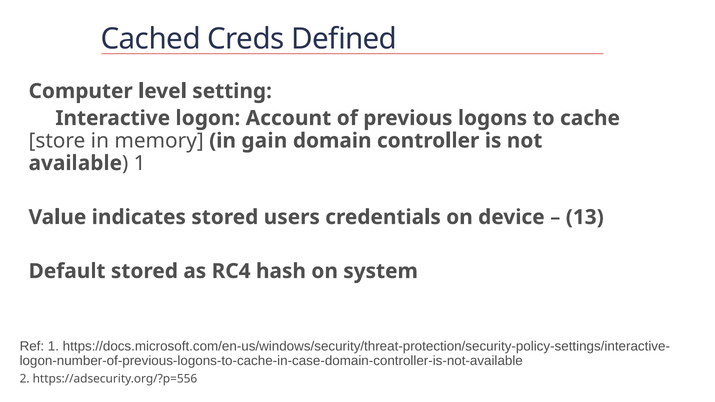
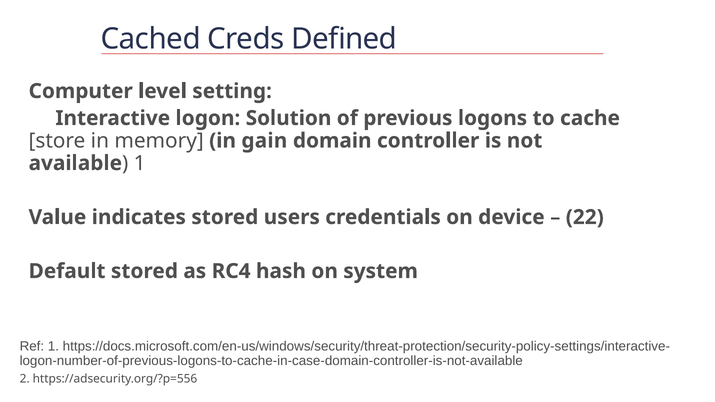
Account: Account -> Solution (289, 118)
13: 13 -> 22 (585, 217)
